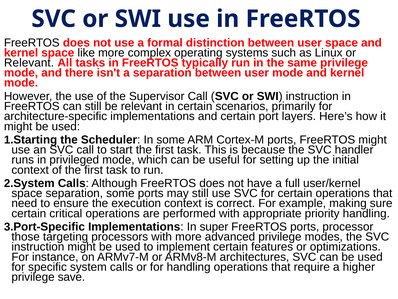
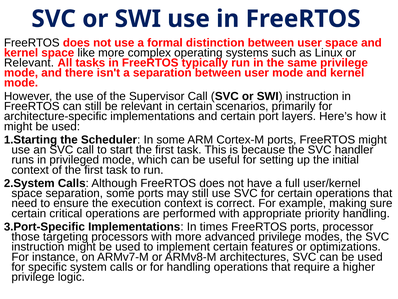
super: super -> times (214, 226)
save: save -> logic (71, 277)
